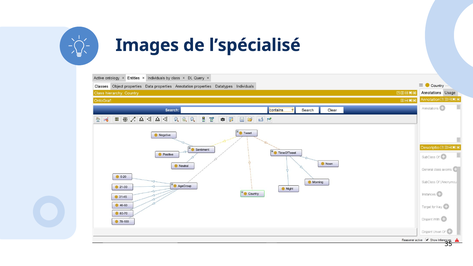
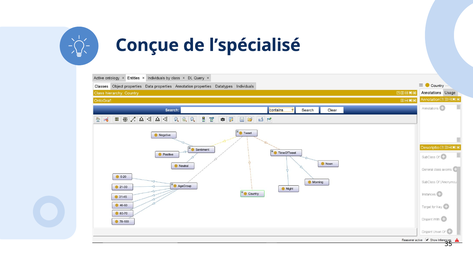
Images: Images -> Conçue (147, 45)
